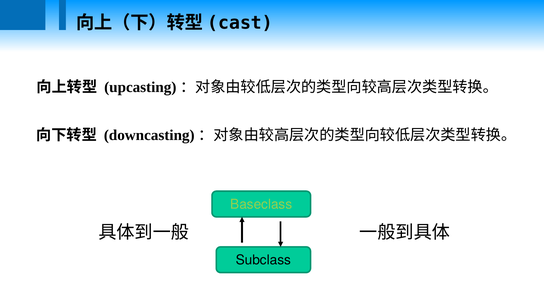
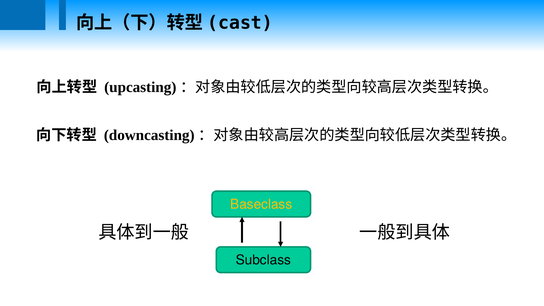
Baseclass colour: light green -> yellow (261, 204)
